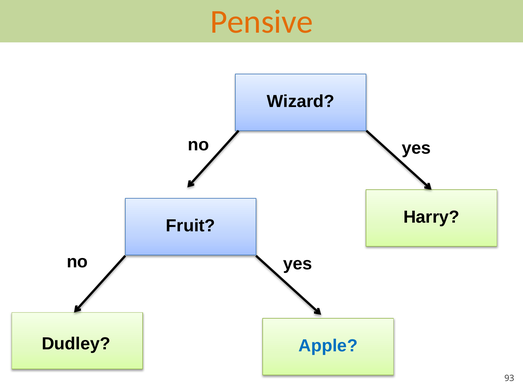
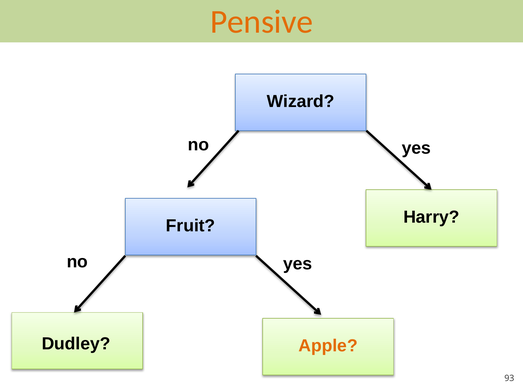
Apple colour: blue -> orange (328, 346)
